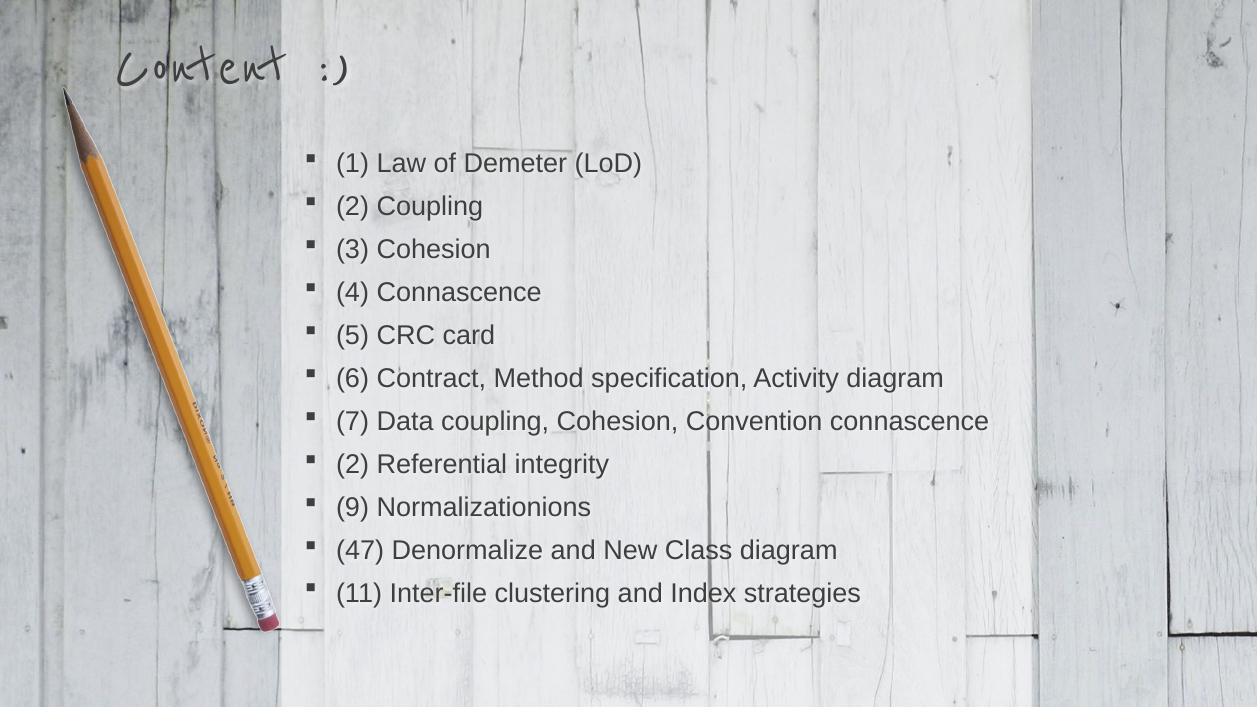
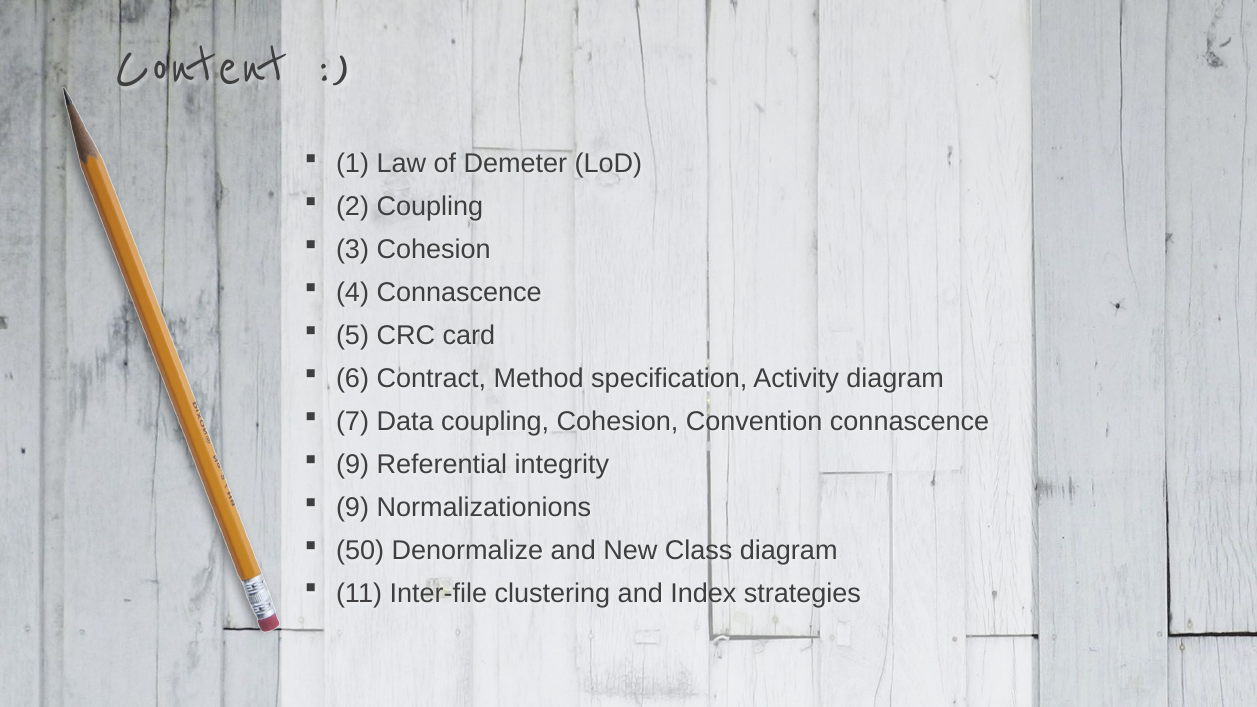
2: 2 -> 9 (353, 465)
47: 47 -> 50 (360, 551)
